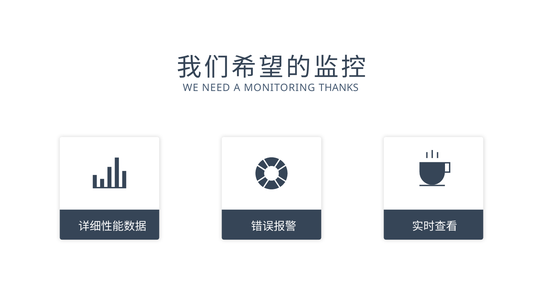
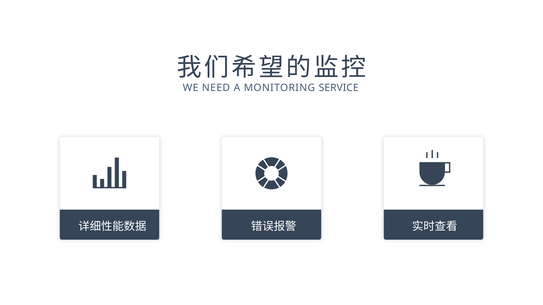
THANKS: THANKS -> SERVICE (339, 88)
